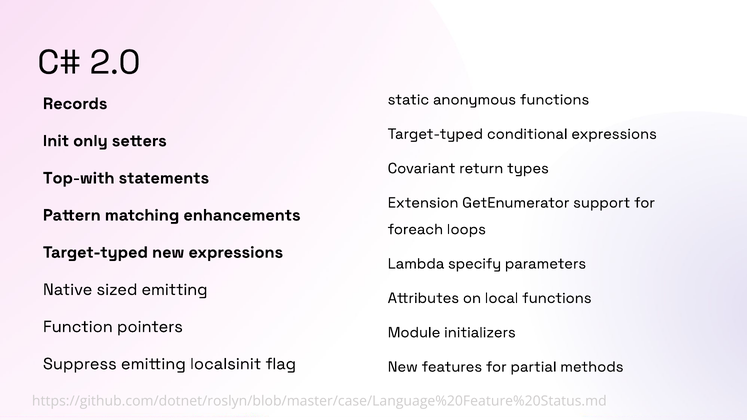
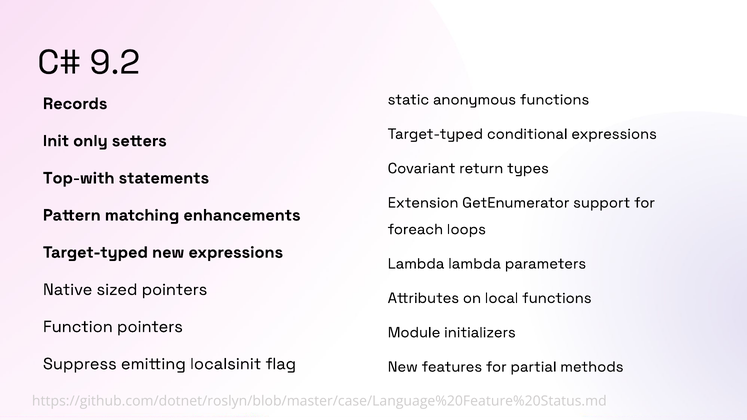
2.0: 2.0 -> 9.2 (115, 62)
Lambda specify: specify -> lambda (474, 264)
sized emitting: emitting -> pointers (174, 290)
